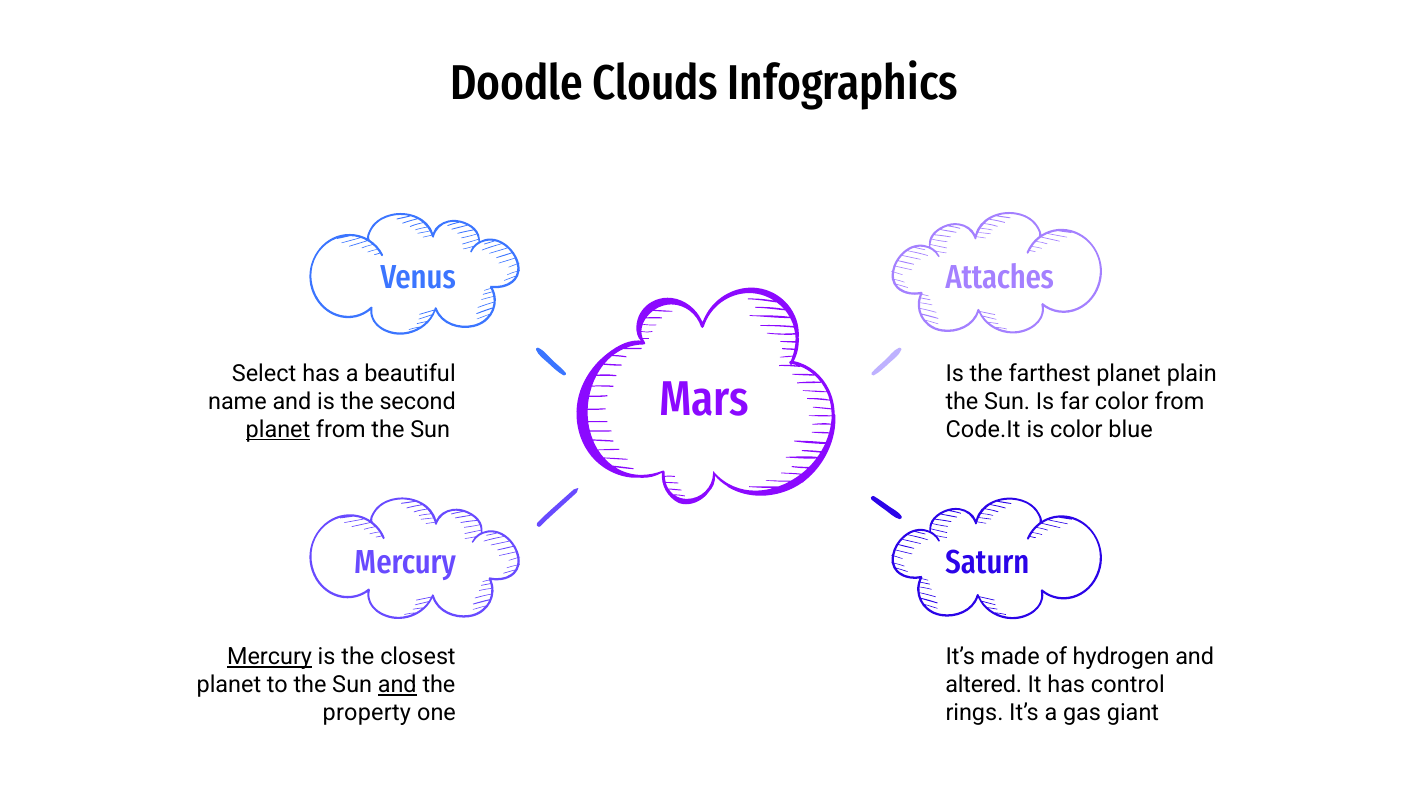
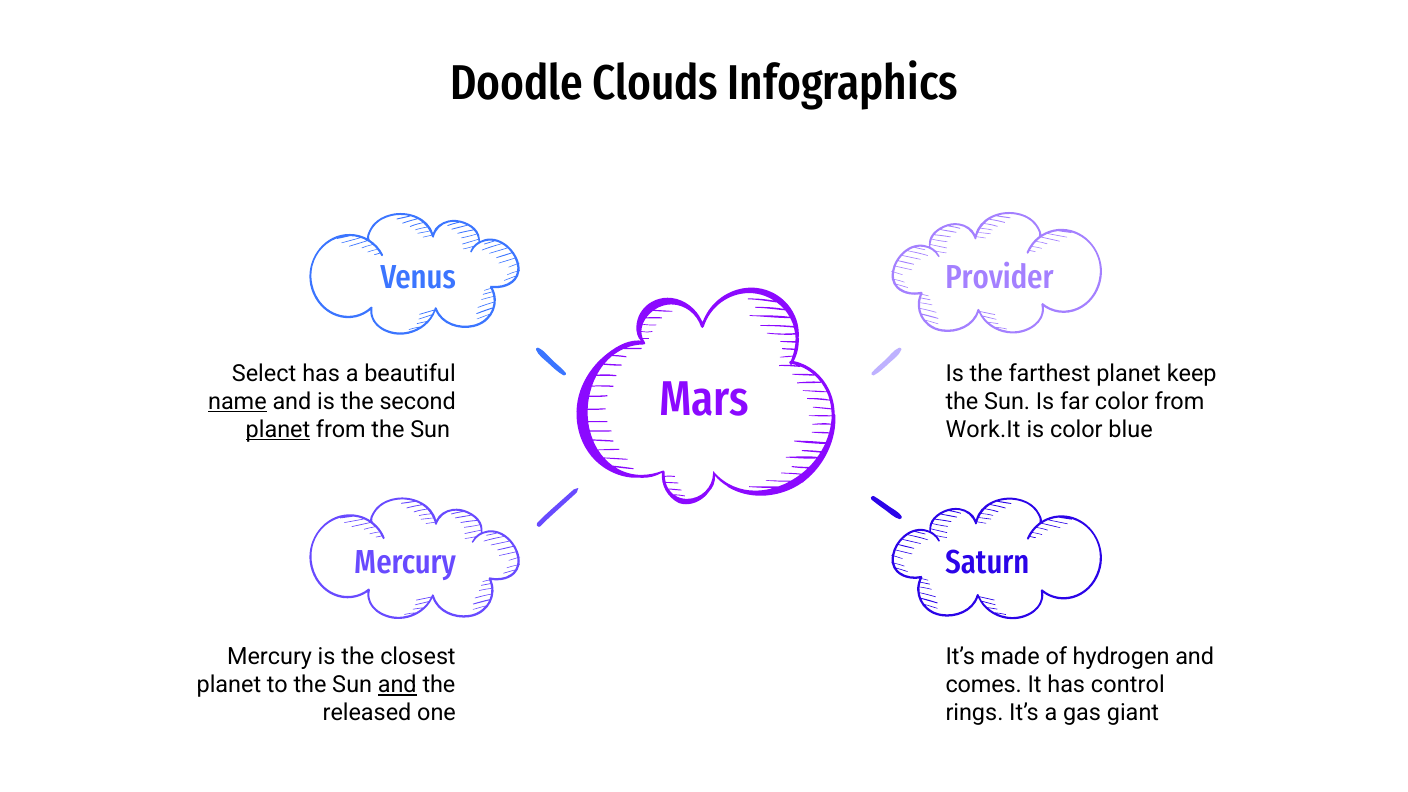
Attaches: Attaches -> Provider (1000, 277)
plain: plain -> keep (1192, 373)
name underline: none -> present (237, 402)
Code.It: Code.It -> Work.It (983, 430)
Mercury underline: present -> none (270, 657)
altered: altered -> comes (984, 685)
property: property -> released (367, 713)
